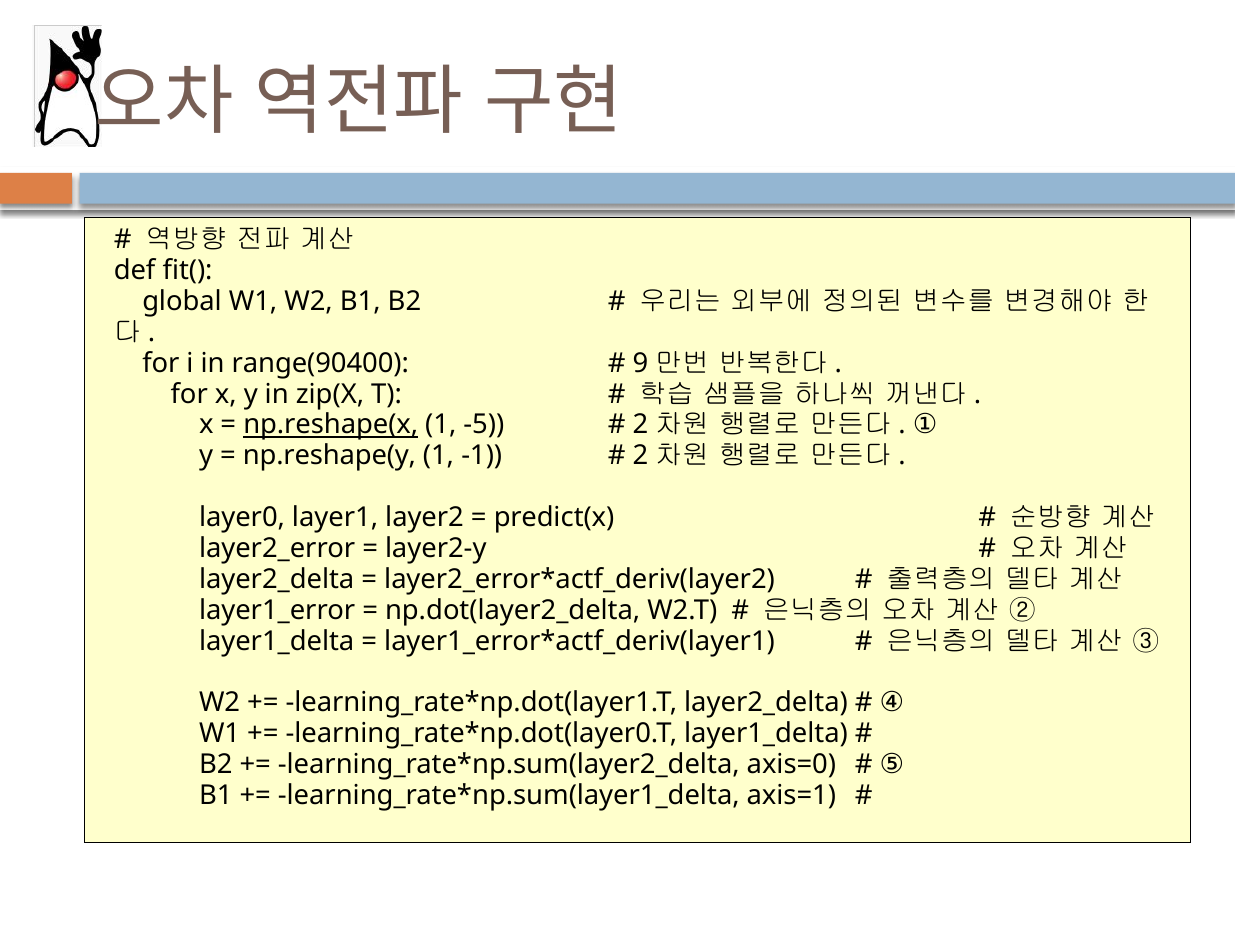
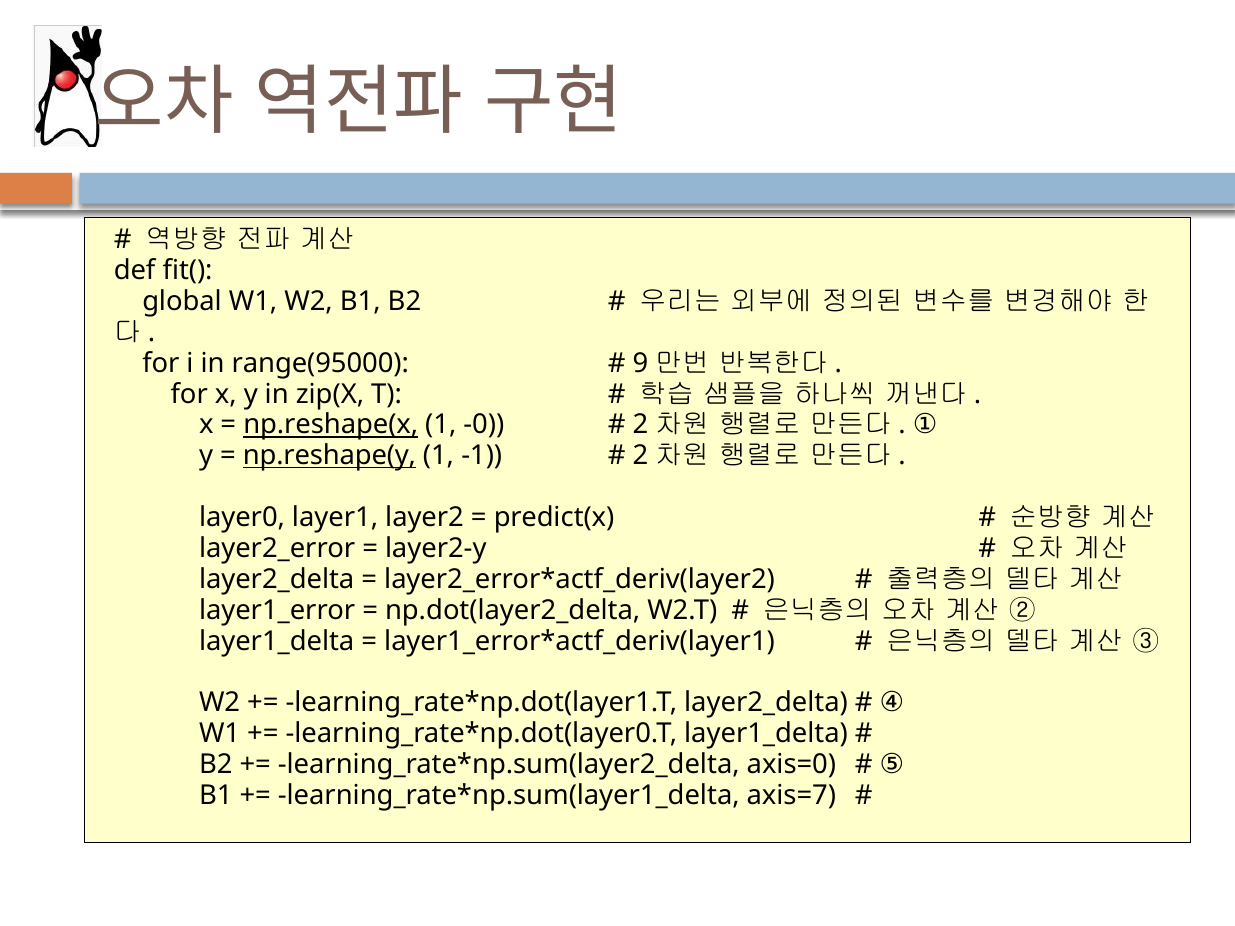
range(90400: range(90400 -> range(95000 (320, 363)
-5: -5 -> -0 (484, 425)
np.reshape(y underline: none -> present (329, 456)
axis=1: axis=1 -> axis=7 (791, 796)
